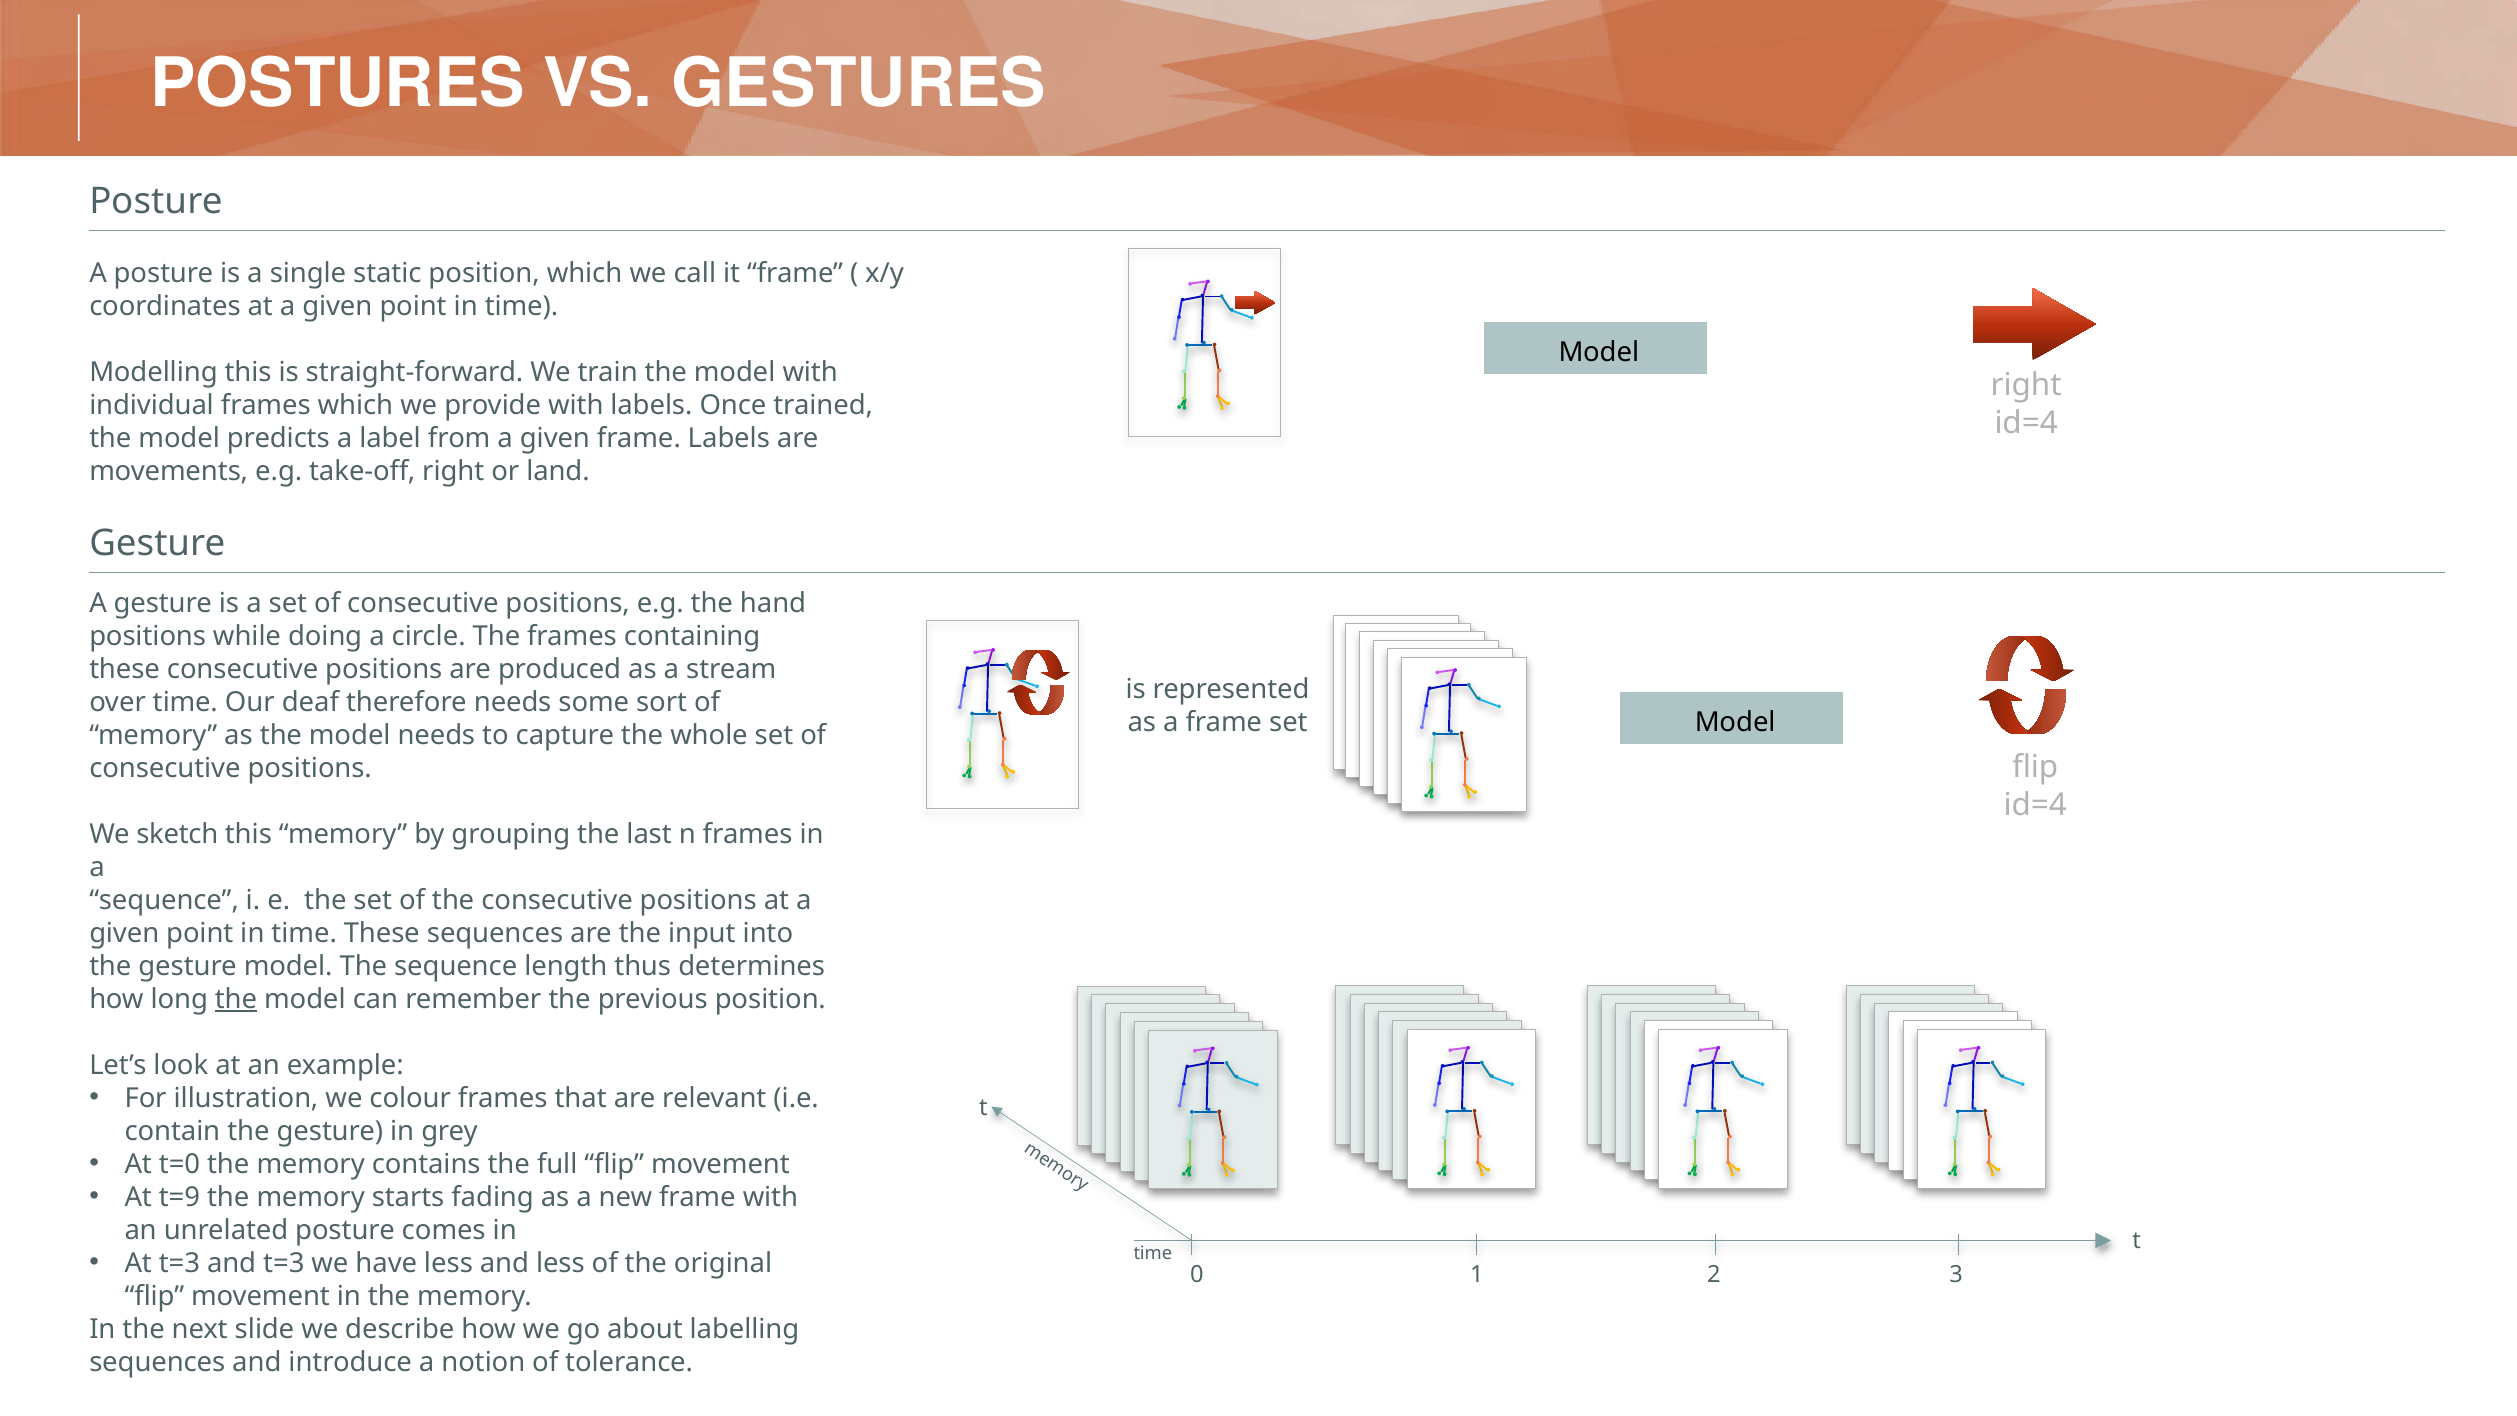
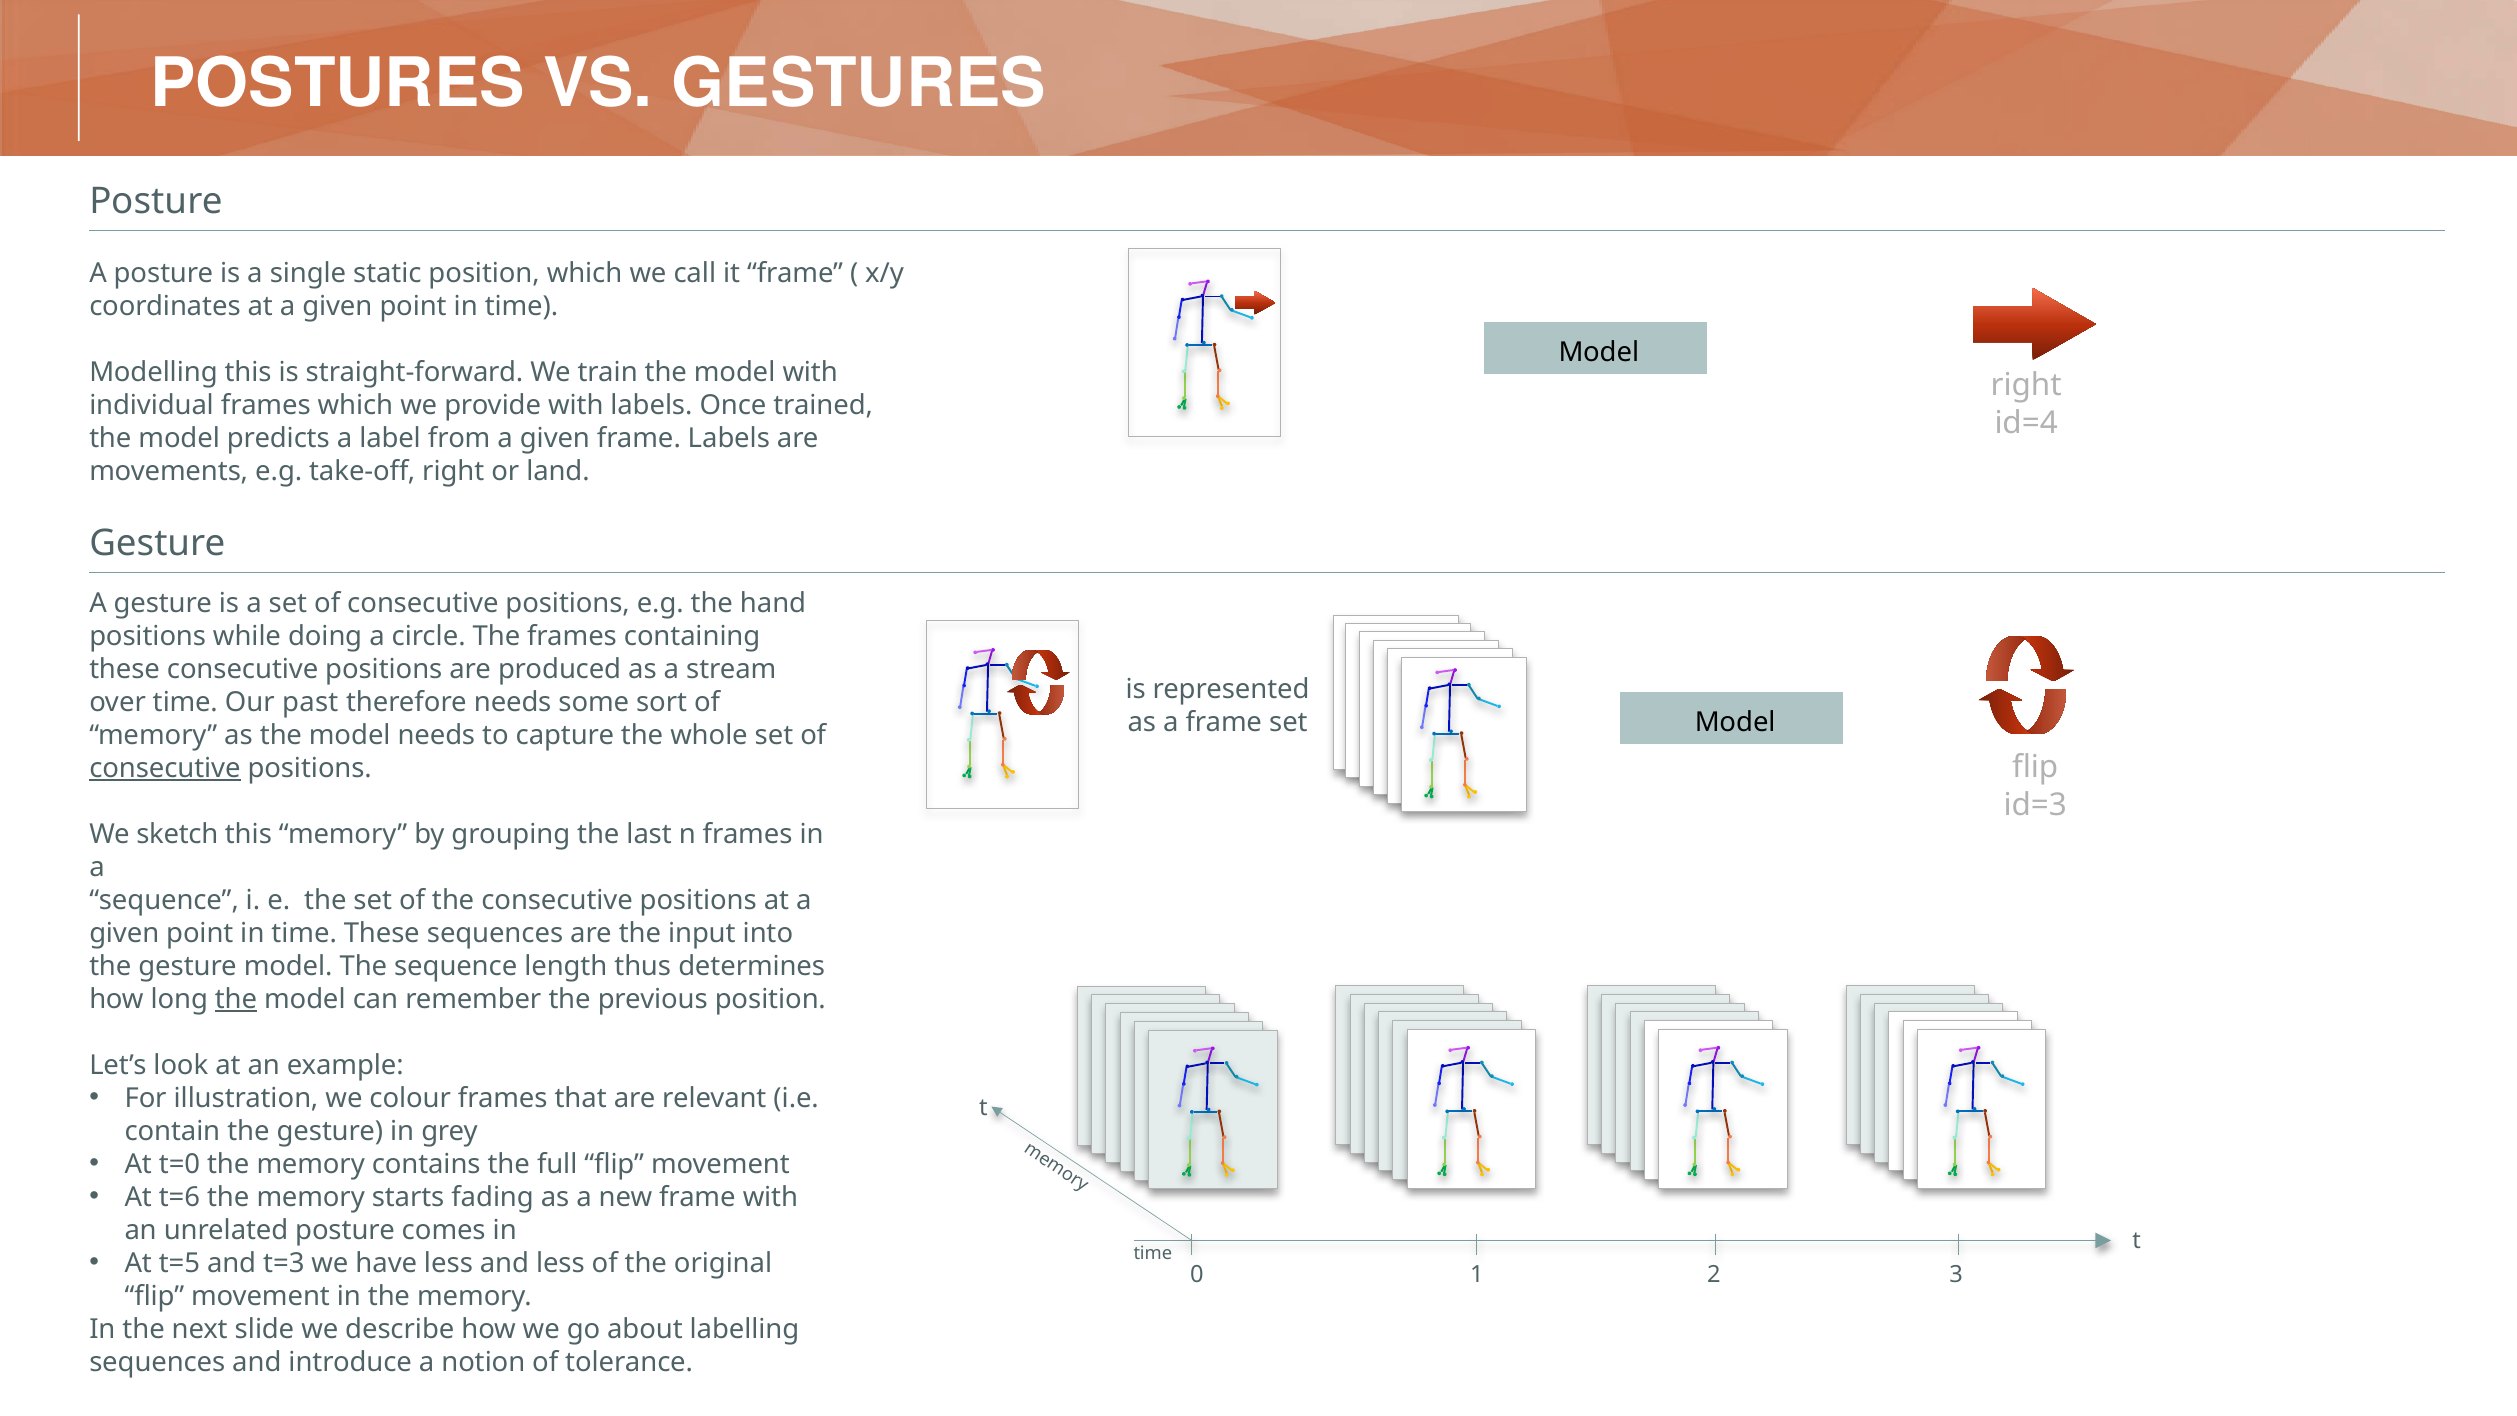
deaf: deaf -> past (310, 702)
consecutive underline: none -> present (165, 768)
id=4: id=4 -> id=3 (2035, 805)
t=9: t=9 -> t=6 (179, 1197)
At t=3: t=3 -> t=5 (179, 1263)
